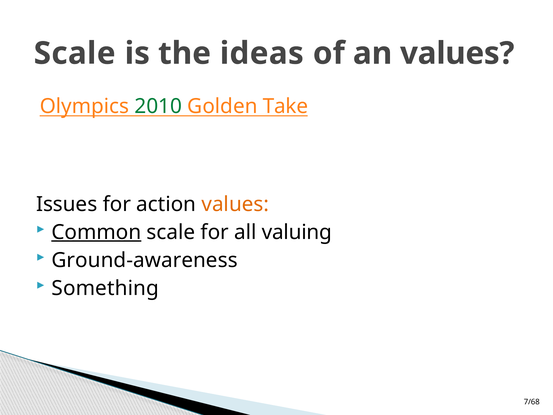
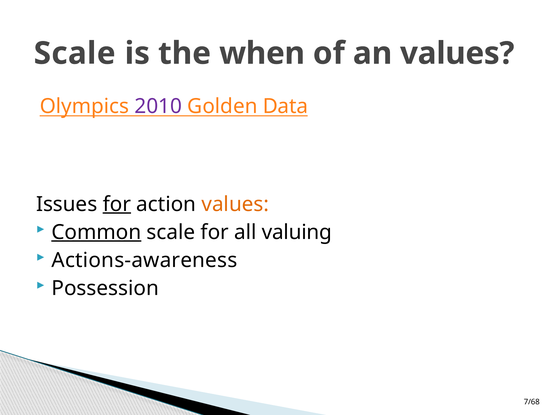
ideas: ideas -> when (262, 53)
2010 colour: green -> purple (158, 106)
Take: Take -> Data (285, 106)
for underline: none -> present (117, 204)
Ground-awareness: Ground-awareness -> Actions-awareness (144, 260)
Something: Something -> Possession (105, 288)
